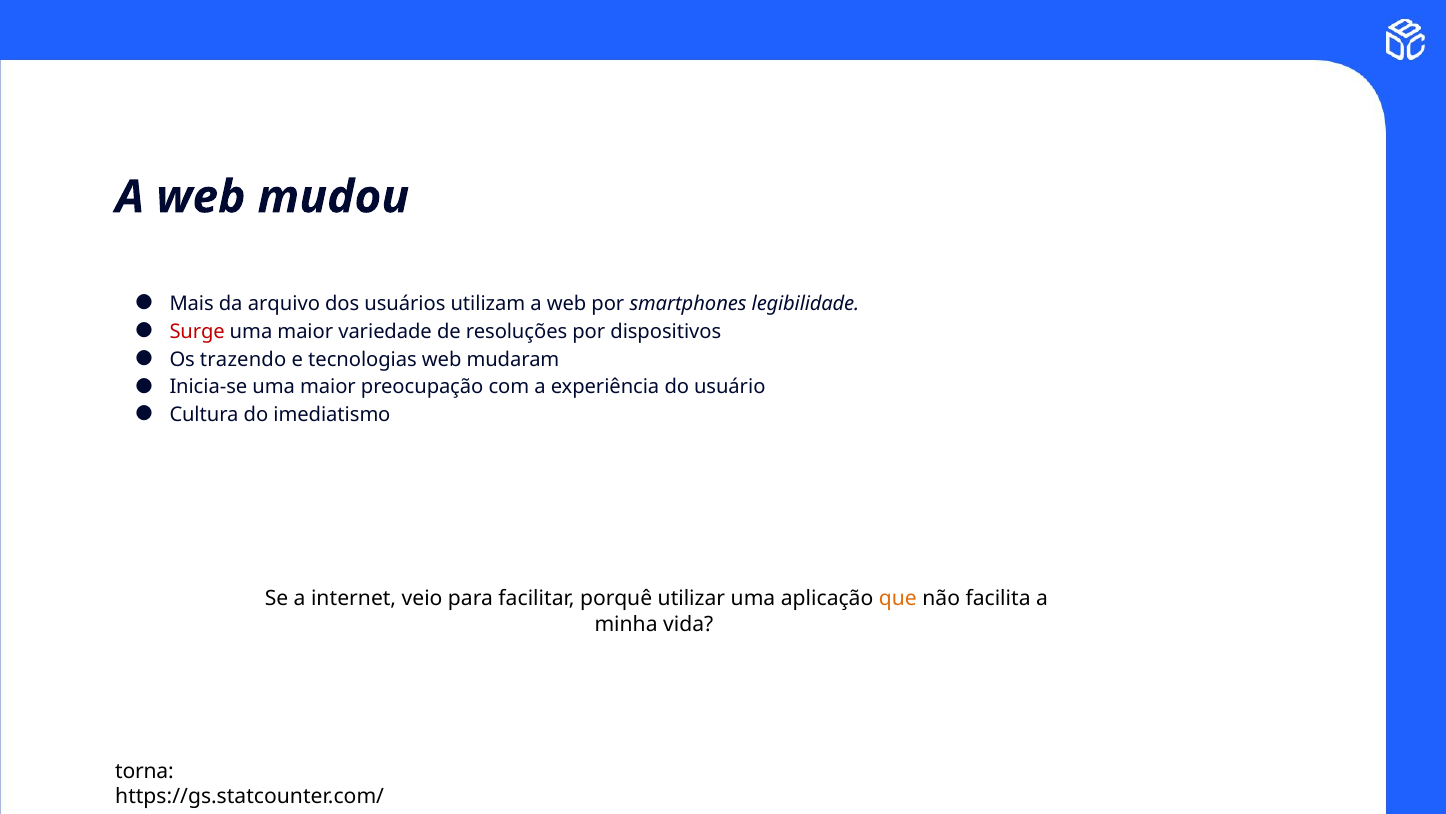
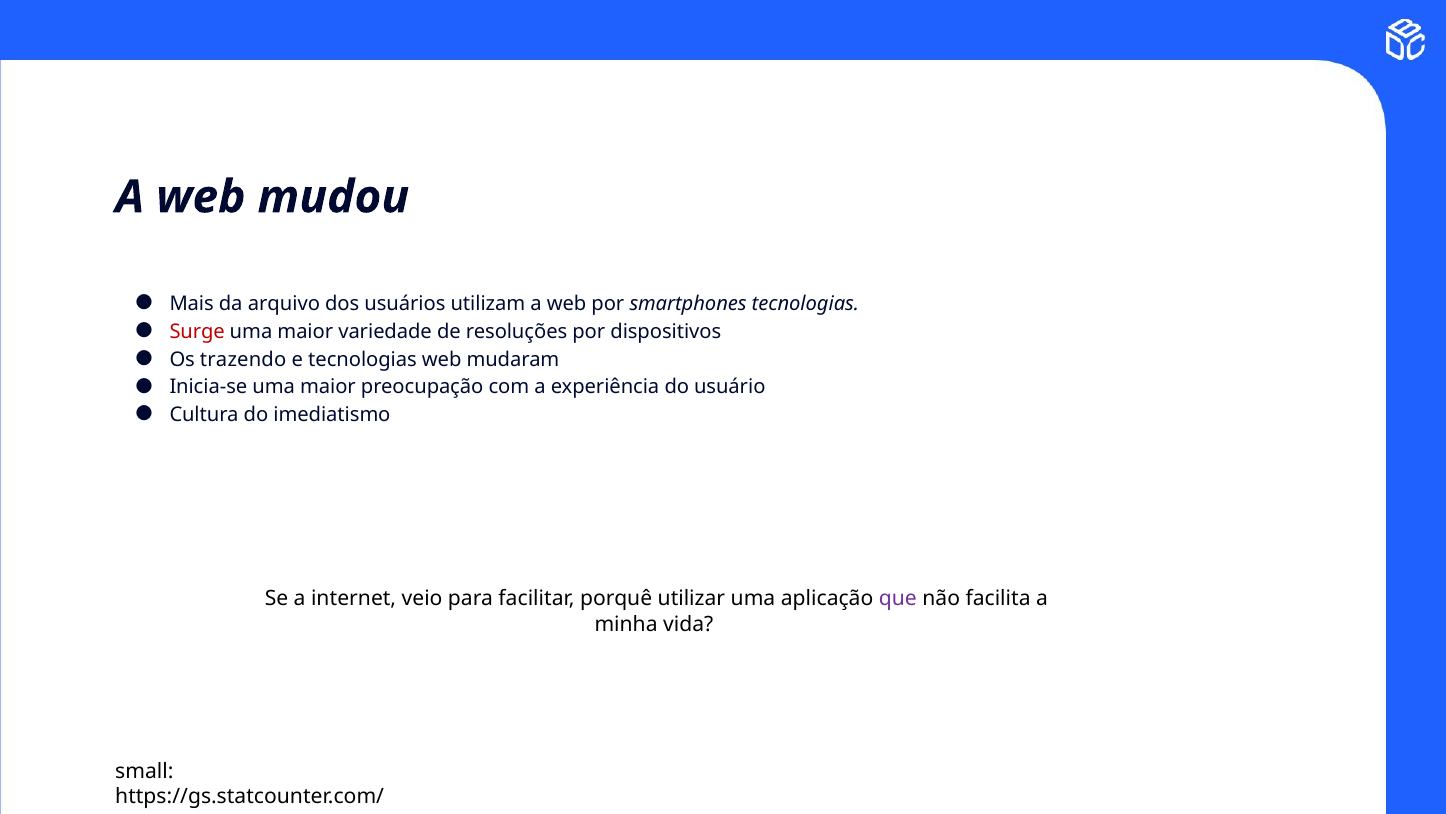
smartphones legibilidade: legibilidade -> tecnologias (805, 304)
que colour: orange -> purple (898, 598)
torna: torna -> small (144, 771)
